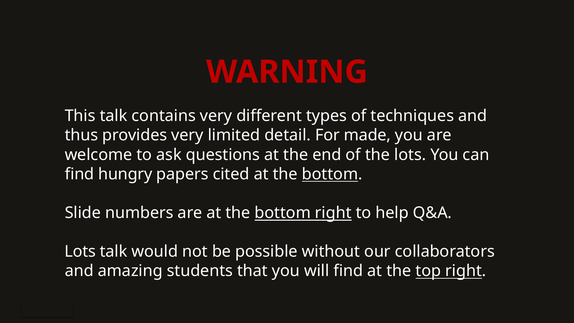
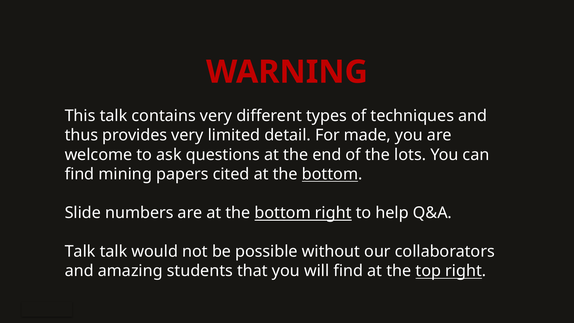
hungry: hungry -> mining (125, 174)
Lots: Lots -> Talk (80, 251)
